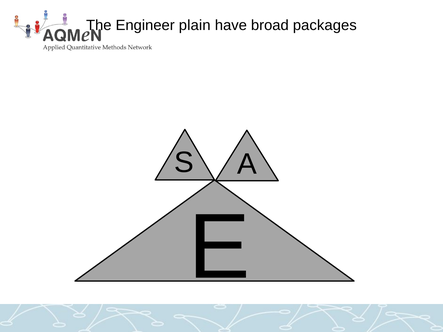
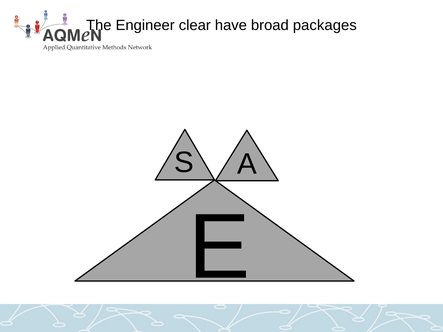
plain: plain -> clear (195, 25)
